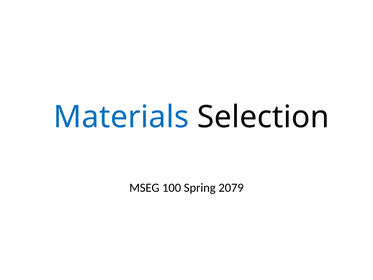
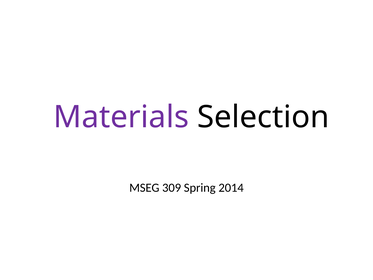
Materials colour: blue -> purple (121, 117)
100: 100 -> 309 (172, 188)
2079: 2079 -> 2014 (231, 188)
